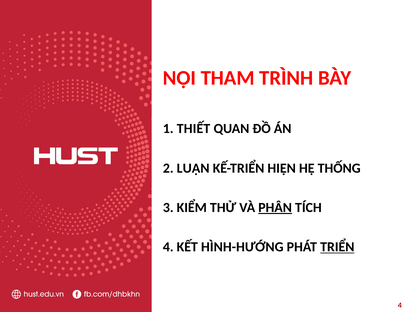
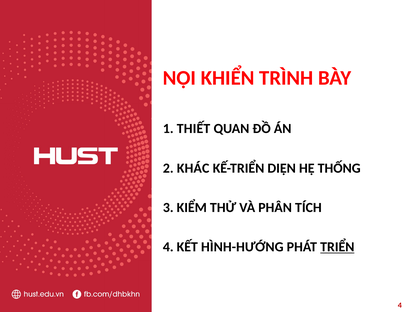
THAM: THAM -> KHIỂN (228, 78)
LUẬN: LUẬN -> KHÁC (193, 168)
HIỆN: HIỆN -> DIỆN (282, 168)
PHÂN underline: present -> none (275, 208)
